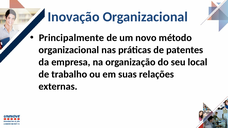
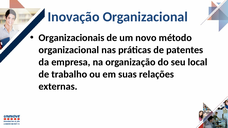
Principalmente: Principalmente -> Organizacionais (72, 38)
